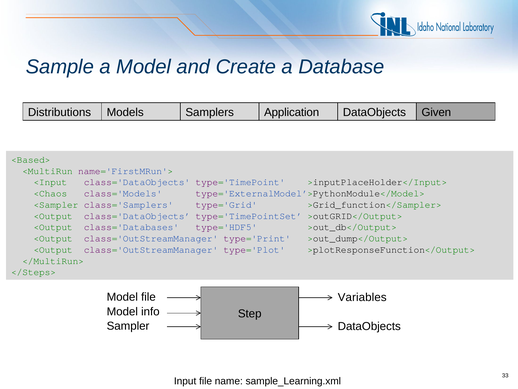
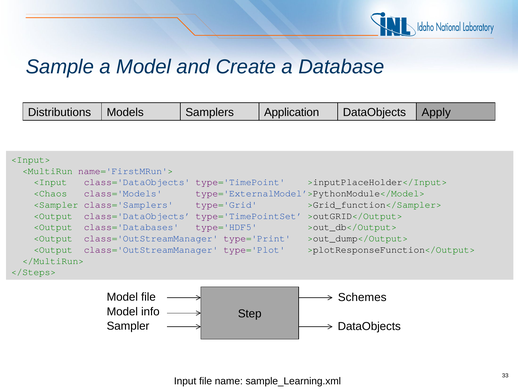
Given: Given -> Apply (436, 112)
<Based>: <Based> -> <Input> (31, 159)
Variables: Variables -> Schemes (362, 297)
